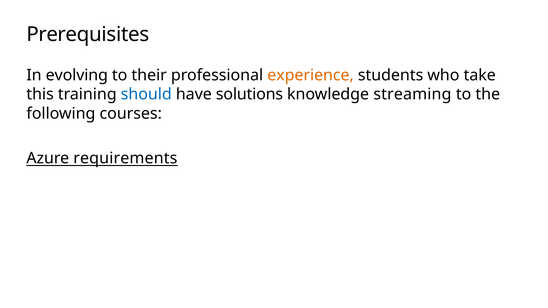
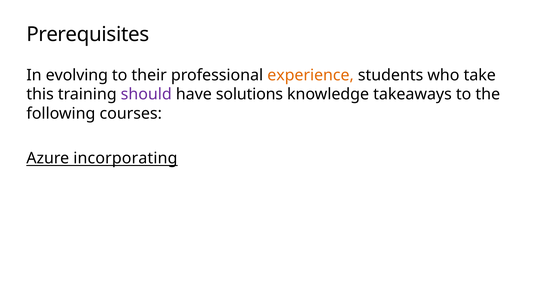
should colour: blue -> purple (146, 94)
streaming: streaming -> takeaways (412, 94)
requirements: requirements -> incorporating (125, 158)
